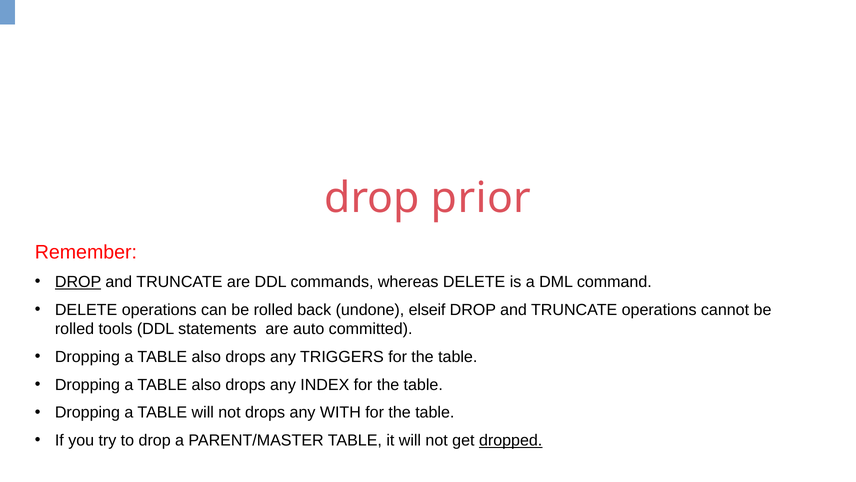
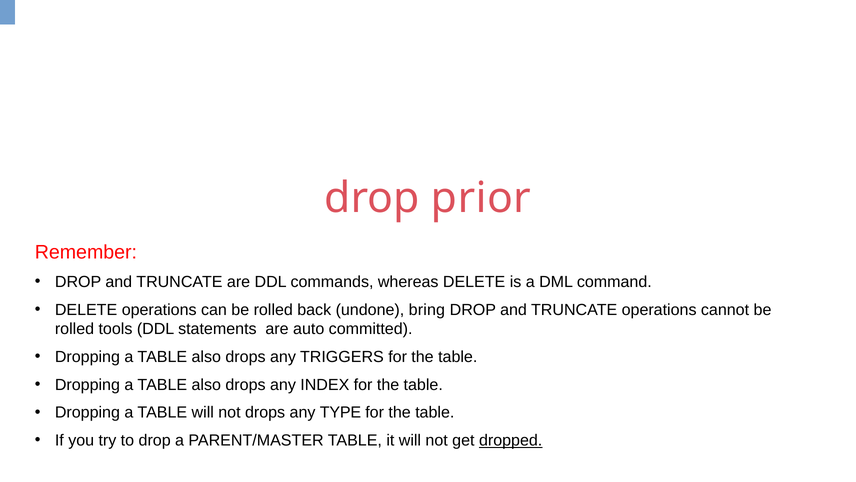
DROP underline: present -> none (78, 282)
elseif: elseif -> bring (427, 309)
WITH: WITH -> TYPE (340, 412)
